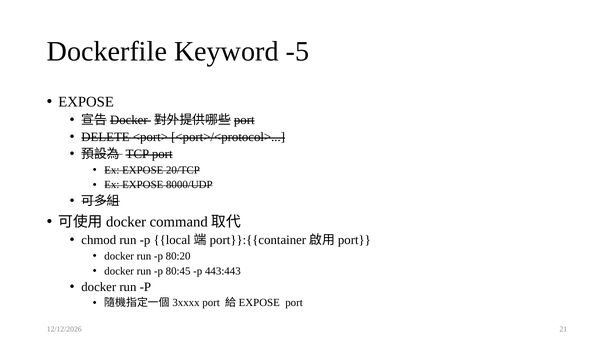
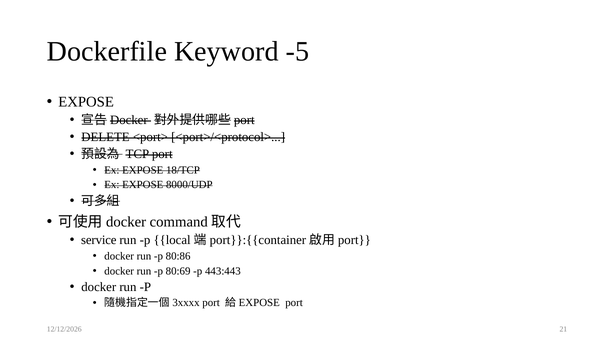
20/TCP: 20/TCP -> 18/TCP (183, 170)
chmod: chmod -> service (99, 240)
80:20: 80:20 -> 80:86 (178, 256)
80:45: 80:45 -> 80:69 (178, 271)
